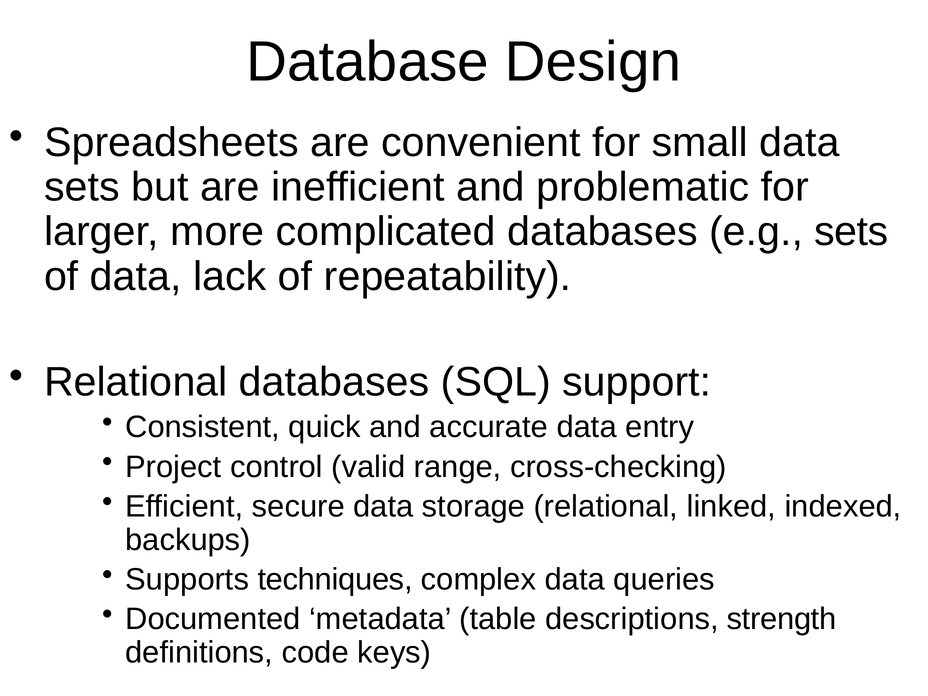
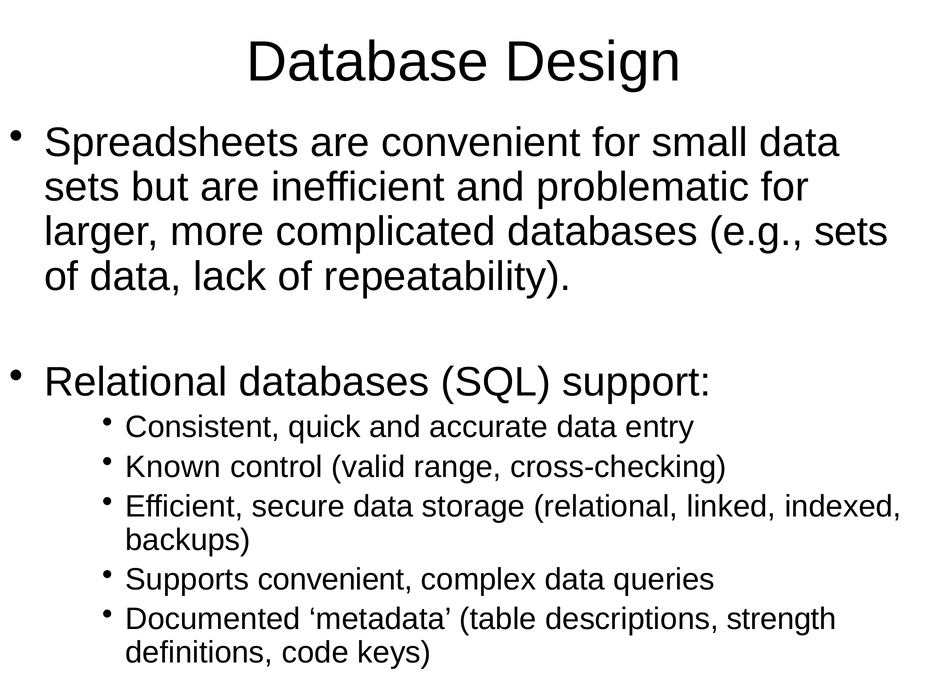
Project: Project -> Known (173, 467)
Supports techniques: techniques -> convenient (335, 579)
